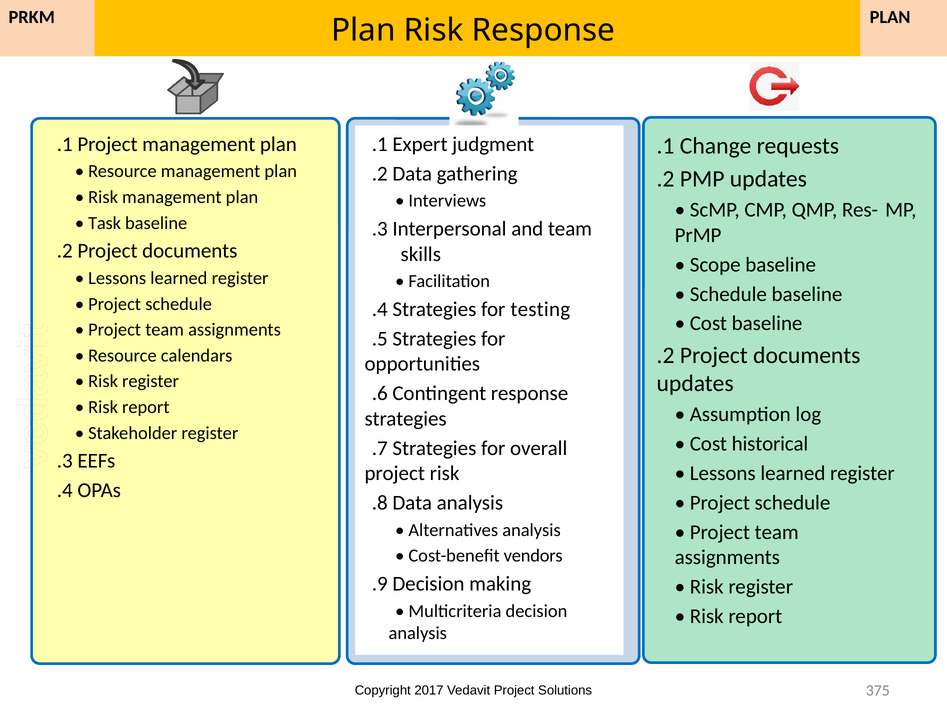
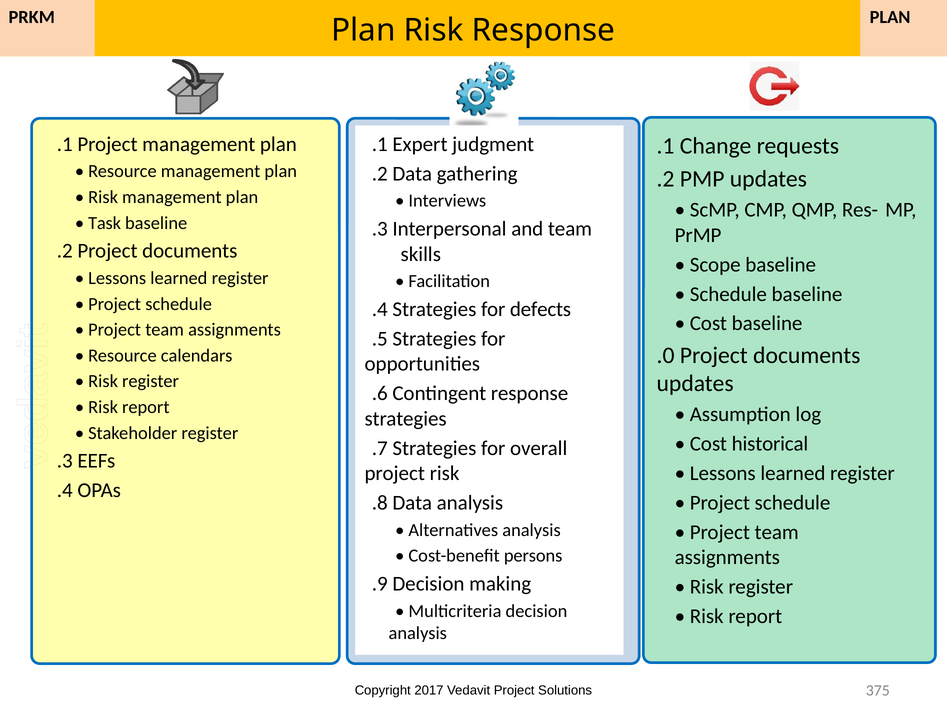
testing: testing -> defects (540, 309)
.2: .2 -> .0 (666, 355)
vendors: vendors -> persons (533, 556)
